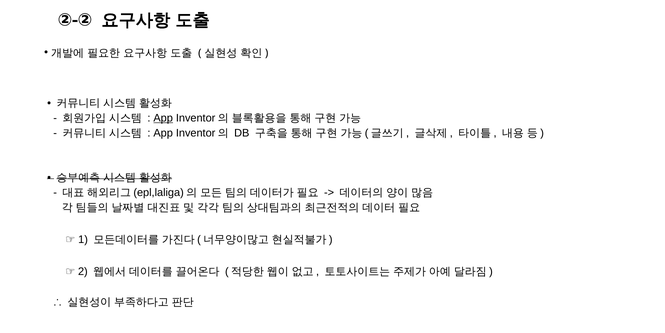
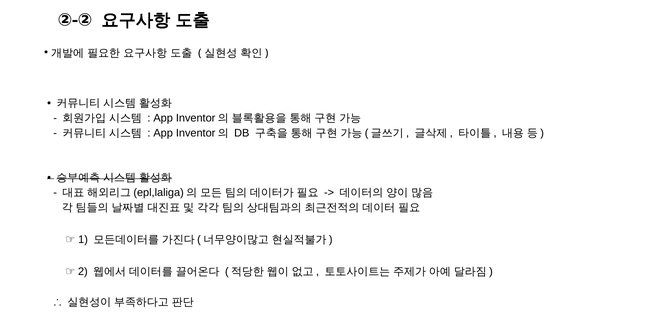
App underline: present -> none (163, 118)
